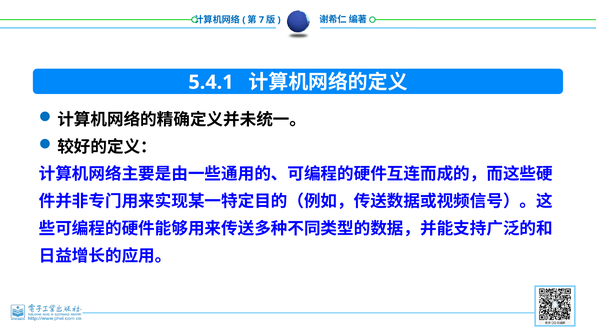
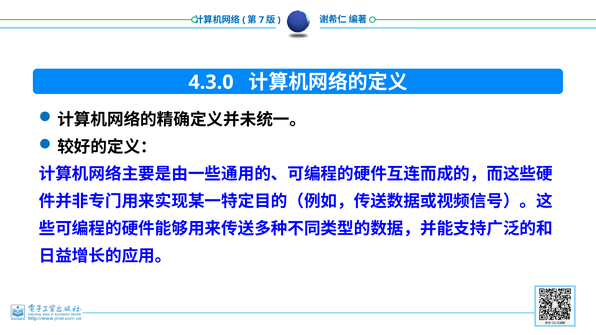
5.4.1: 5.4.1 -> 4.3.0 (211, 82)
